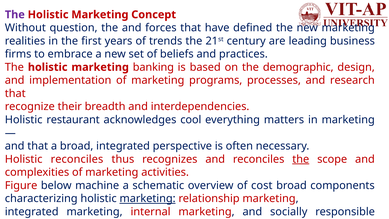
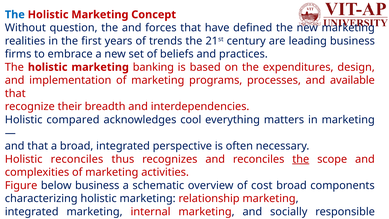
The colour: purple -> blue (15, 15)
demographic: demographic -> expenditures (298, 67)
research: research -> available (352, 80)
restaurant: restaurant -> compared (73, 120)
below machine: machine -> business (97, 185)
marketing underline: present -> none (148, 198)
